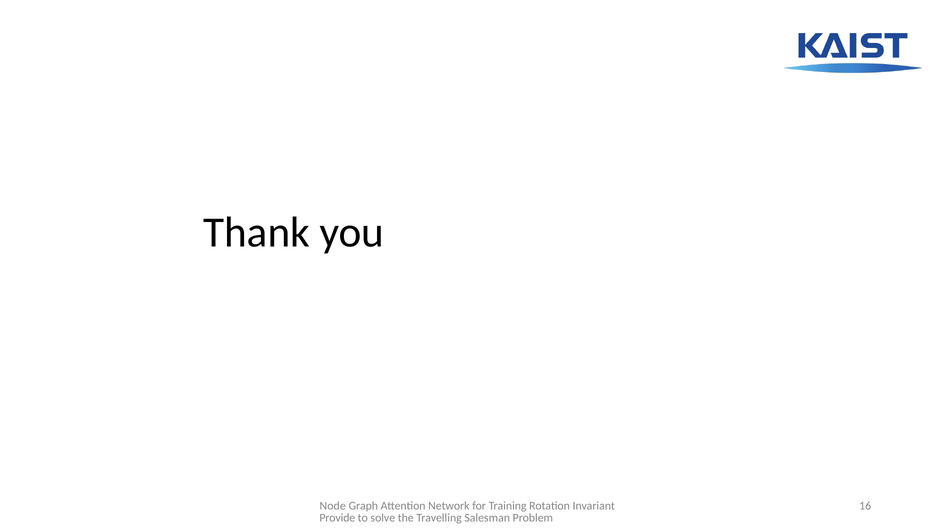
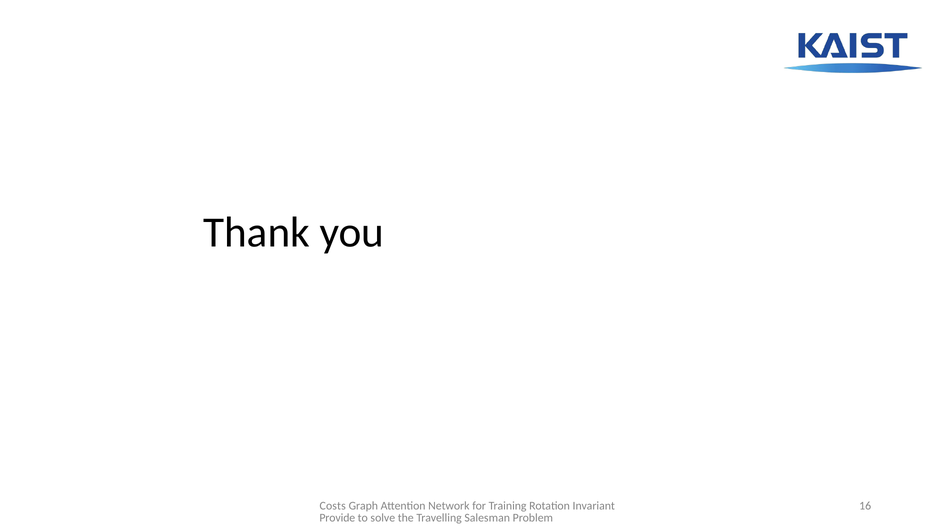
Node: Node -> Costs (333, 506)
